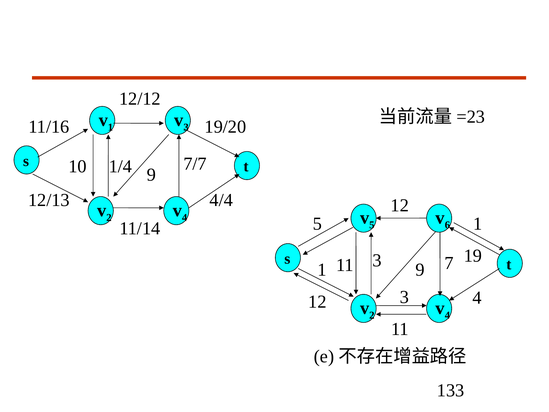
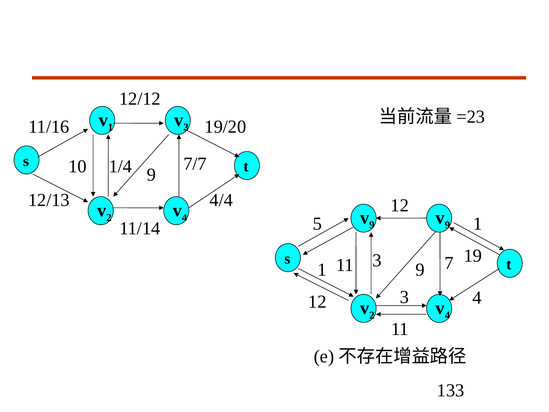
5: 5 -> 9 (372, 225)
6: 6 -> 9 (447, 225)
